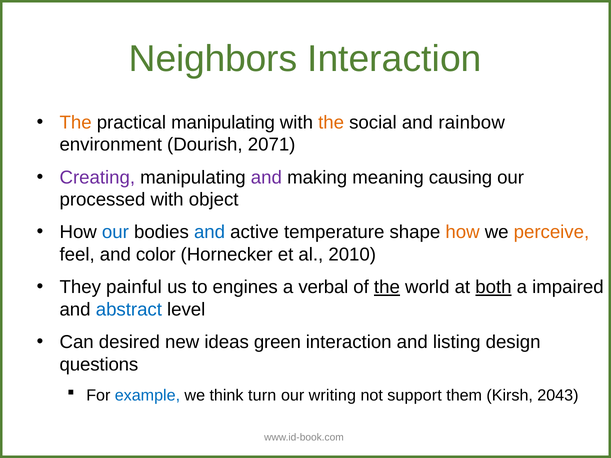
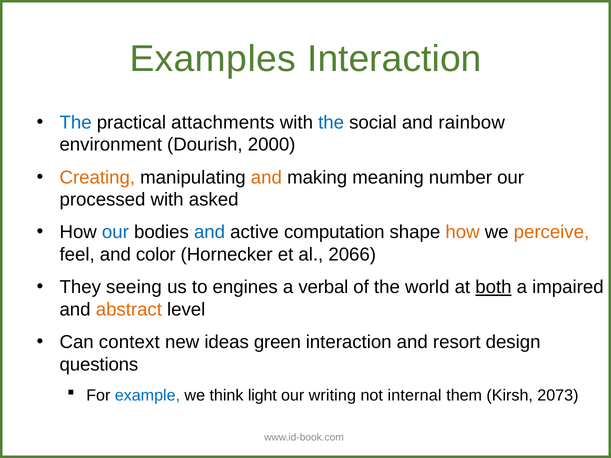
Neighbors: Neighbors -> Examples (213, 59)
The colour: orange -> blue (76, 122)
practical manipulating: manipulating -> attachments (223, 122)
the colour: orange -> blue (331, 122)
2071: 2071 -> 2000 (272, 145)
Creating colour: purple -> orange (97, 177)
and colour: purple -> orange (266, 177)
causing: causing -> number (460, 177)
object: object -> asked (214, 200)
temperature: temperature -> computation (334, 232)
2010: 2010 -> 2066 (352, 255)
painful: painful -> seeing (134, 287)
the underline: present -> none (387, 287)
abstract colour: blue -> orange (129, 310)
desired: desired -> context (129, 342)
listing: listing -> resort (457, 342)
turn: turn -> light (262, 396)
support: support -> internal (414, 396)
2043: 2043 -> 2073 (558, 396)
